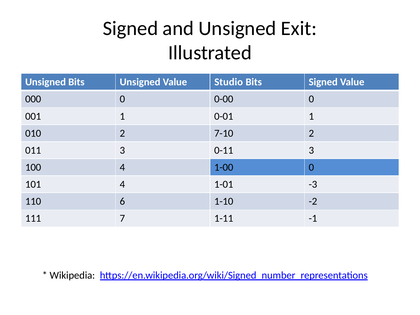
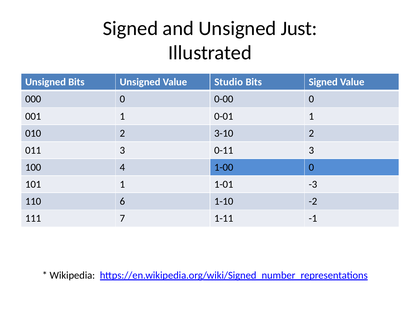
Exit: Exit -> Just (299, 28)
7-10: 7-10 -> 3-10 (224, 133)
101 4: 4 -> 1 (122, 184)
